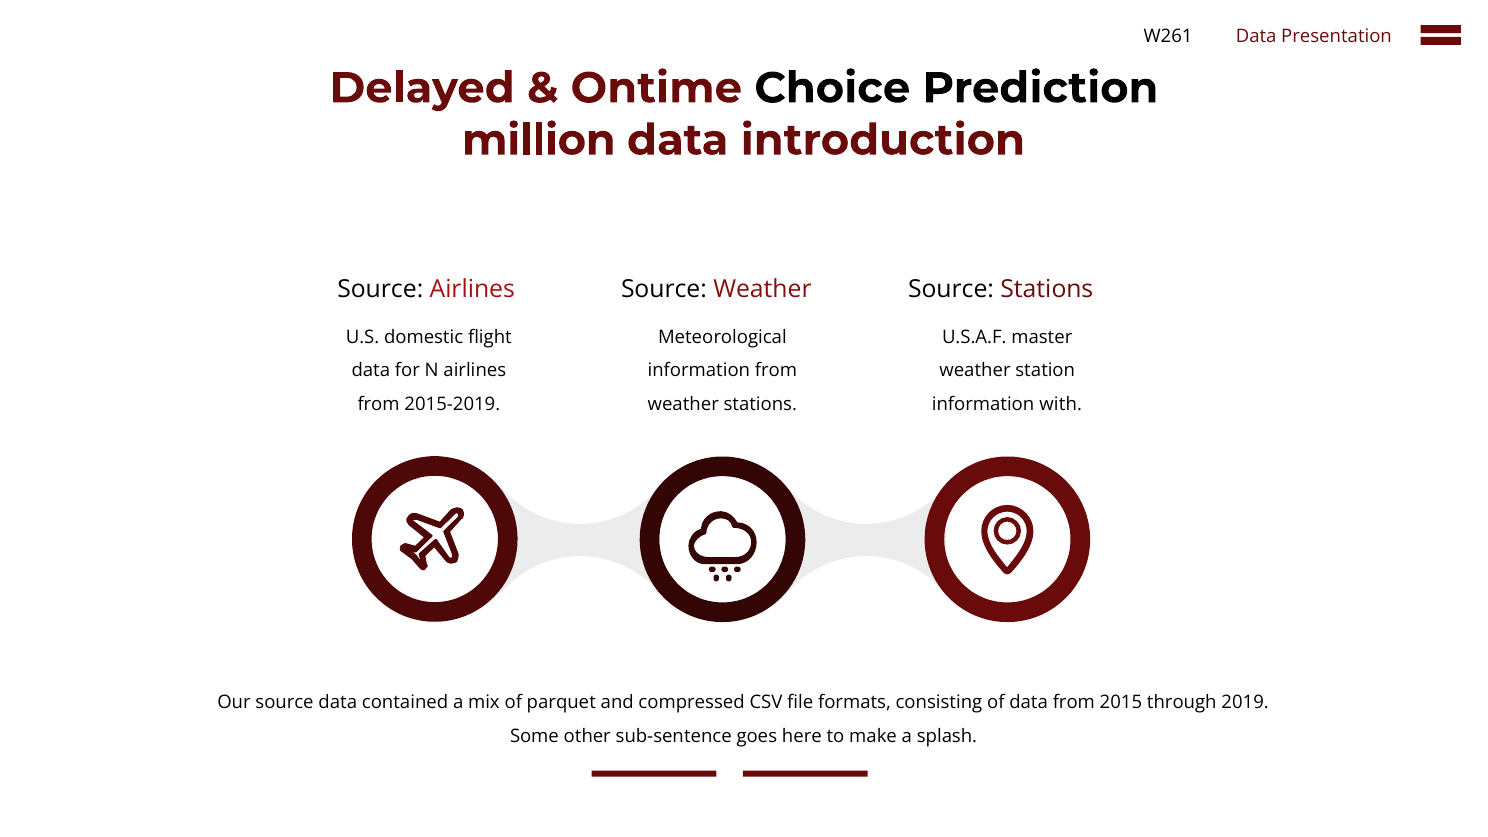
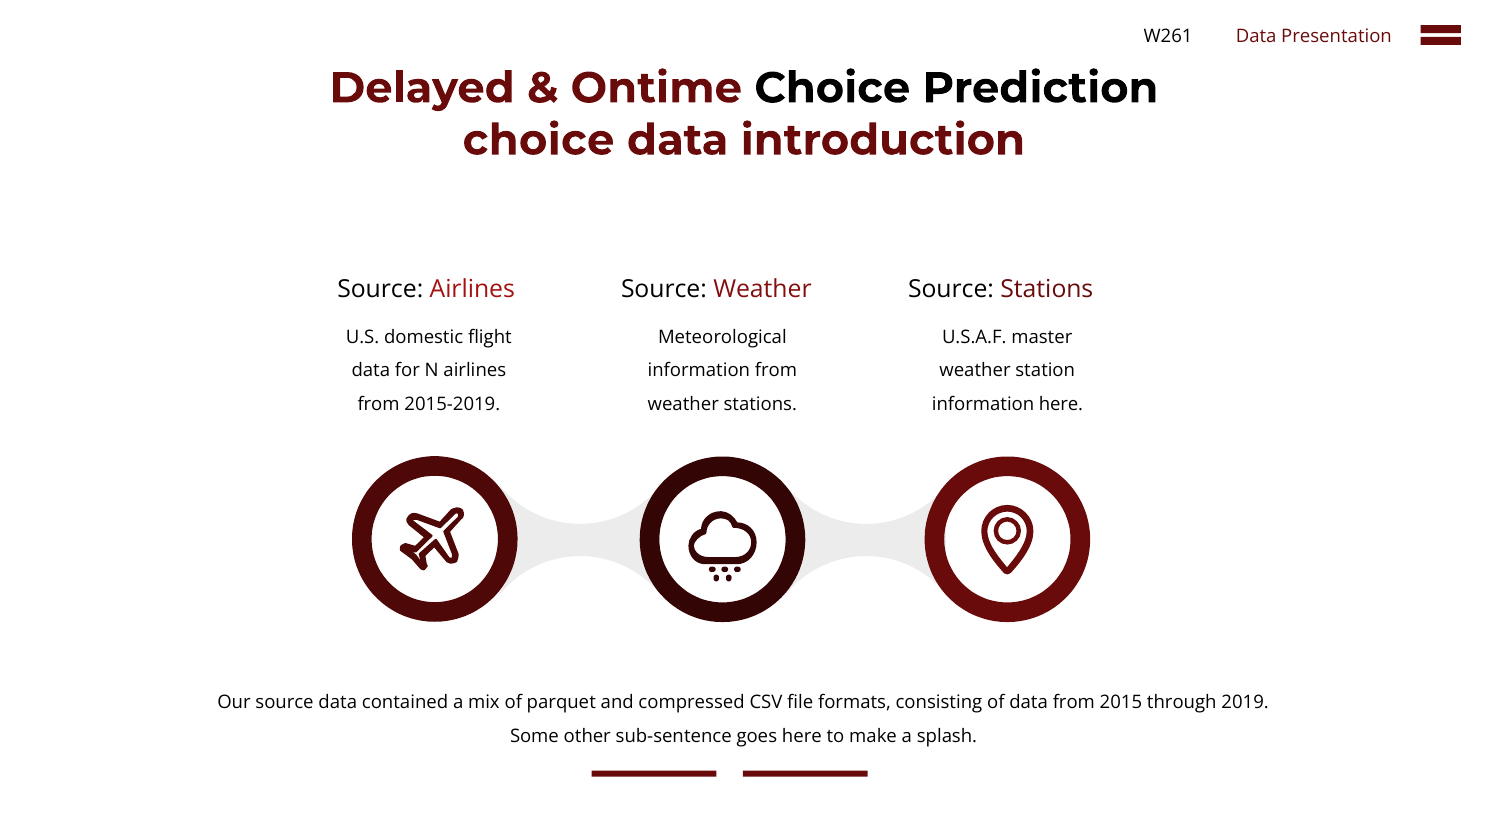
million: million -> choice (539, 140)
information with: with -> here (1061, 404)
